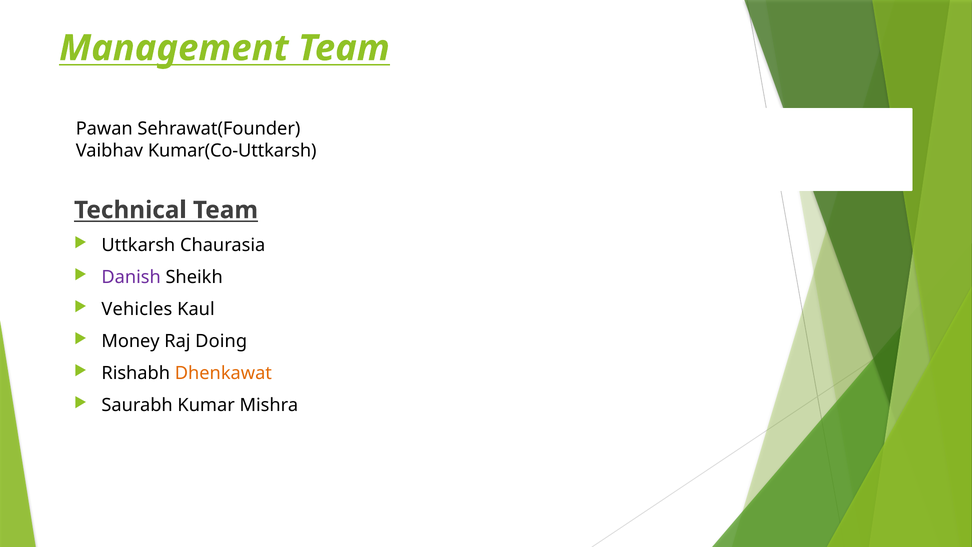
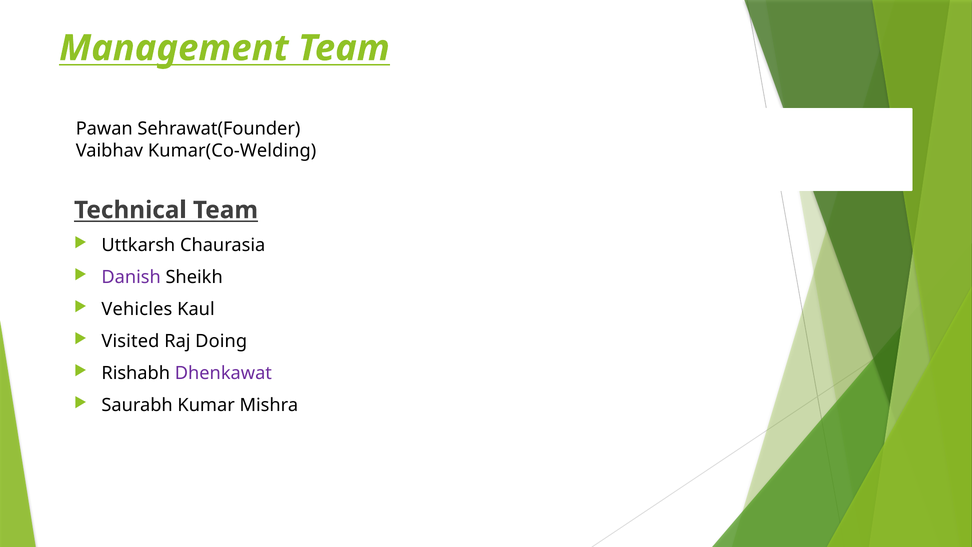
Kumar(Co-Uttkarsh: Kumar(Co-Uttkarsh -> Kumar(Co-Welding (232, 151)
Money: Money -> Visited (130, 341)
Dhenkawat colour: orange -> purple (223, 373)
